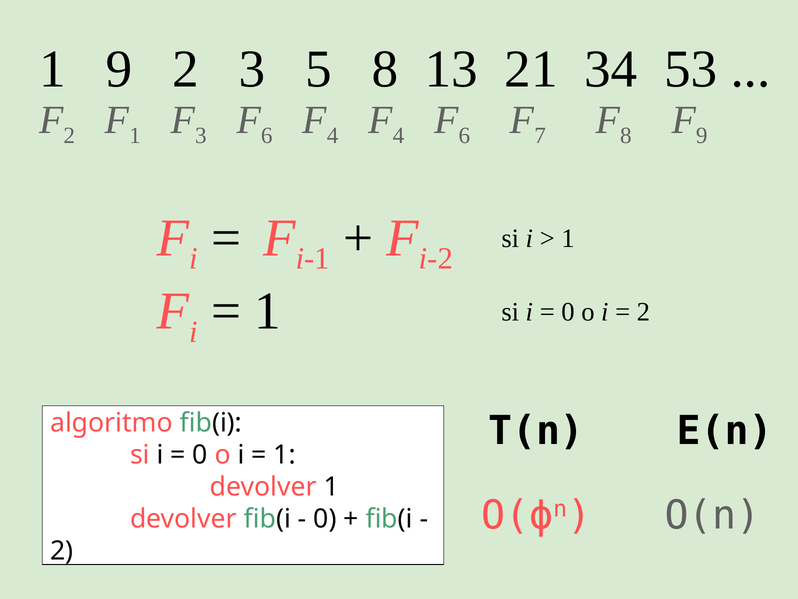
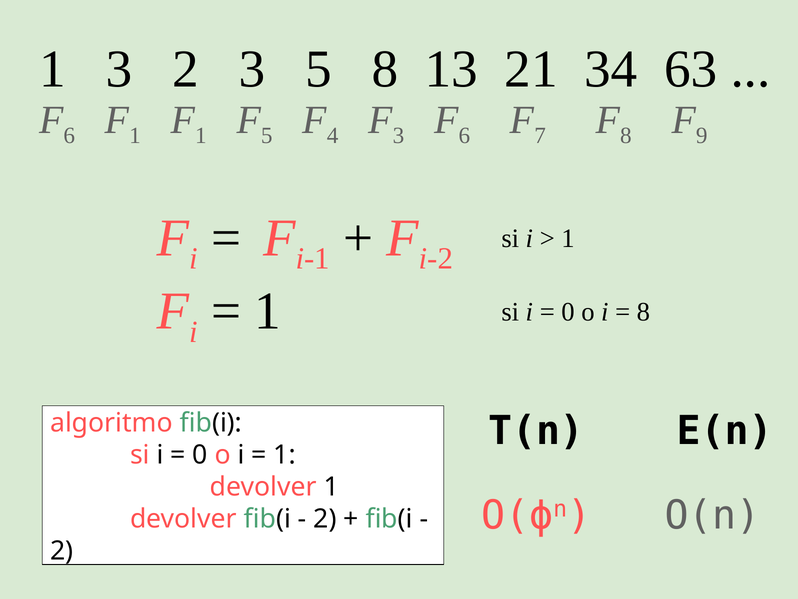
1 9: 9 -> 3 (119, 69)
53: 53 -> 63 (691, 69)
2: 2 -> 6 (69, 135)
3: 3 -> 1 (201, 135)
6: 6 -> 5 (267, 135)
4: 4 -> 3 (398, 135)
2: 2 -> 8 (643, 311)
0: 0 -> 2 (325, 519)
